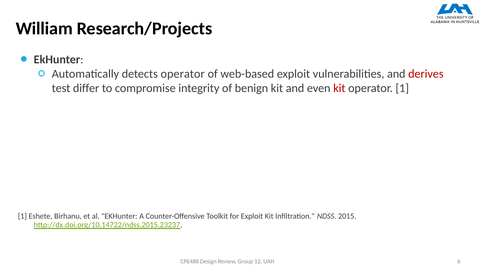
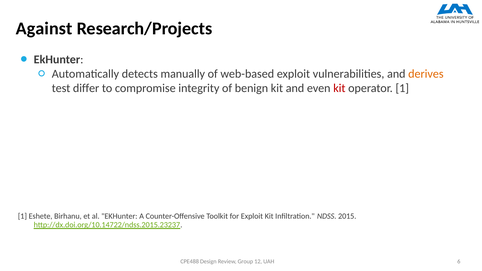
William: William -> Against (44, 29)
detects operator: operator -> manually (183, 74)
derives colour: red -> orange (426, 74)
